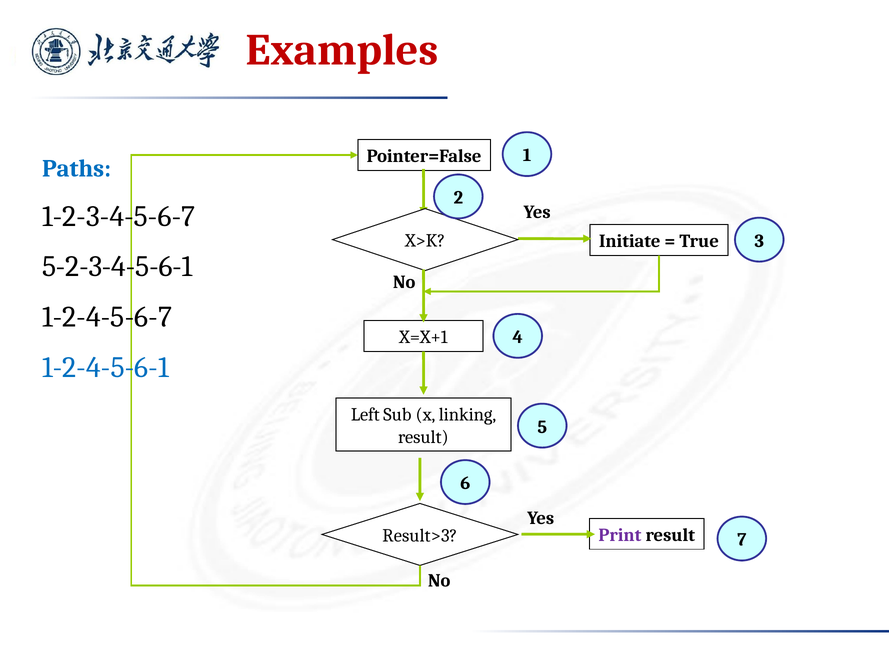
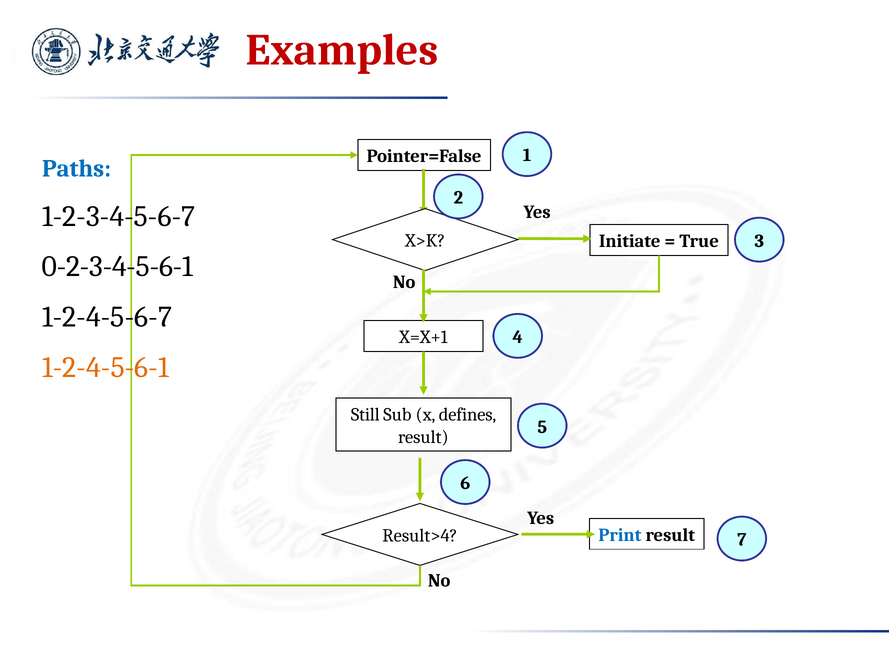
5-2-3-4-5-6-1: 5-2-3-4-5-6-1 -> 0-2-3-4-5-6-1 (117, 267)
1-2-4-5-6-1 colour: blue -> orange (105, 367)
Left: Left -> Still (365, 415)
linking: linking -> defines (468, 415)
Print colour: purple -> blue (620, 535)
Result>3: Result>3 -> Result>4 (420, 536)
